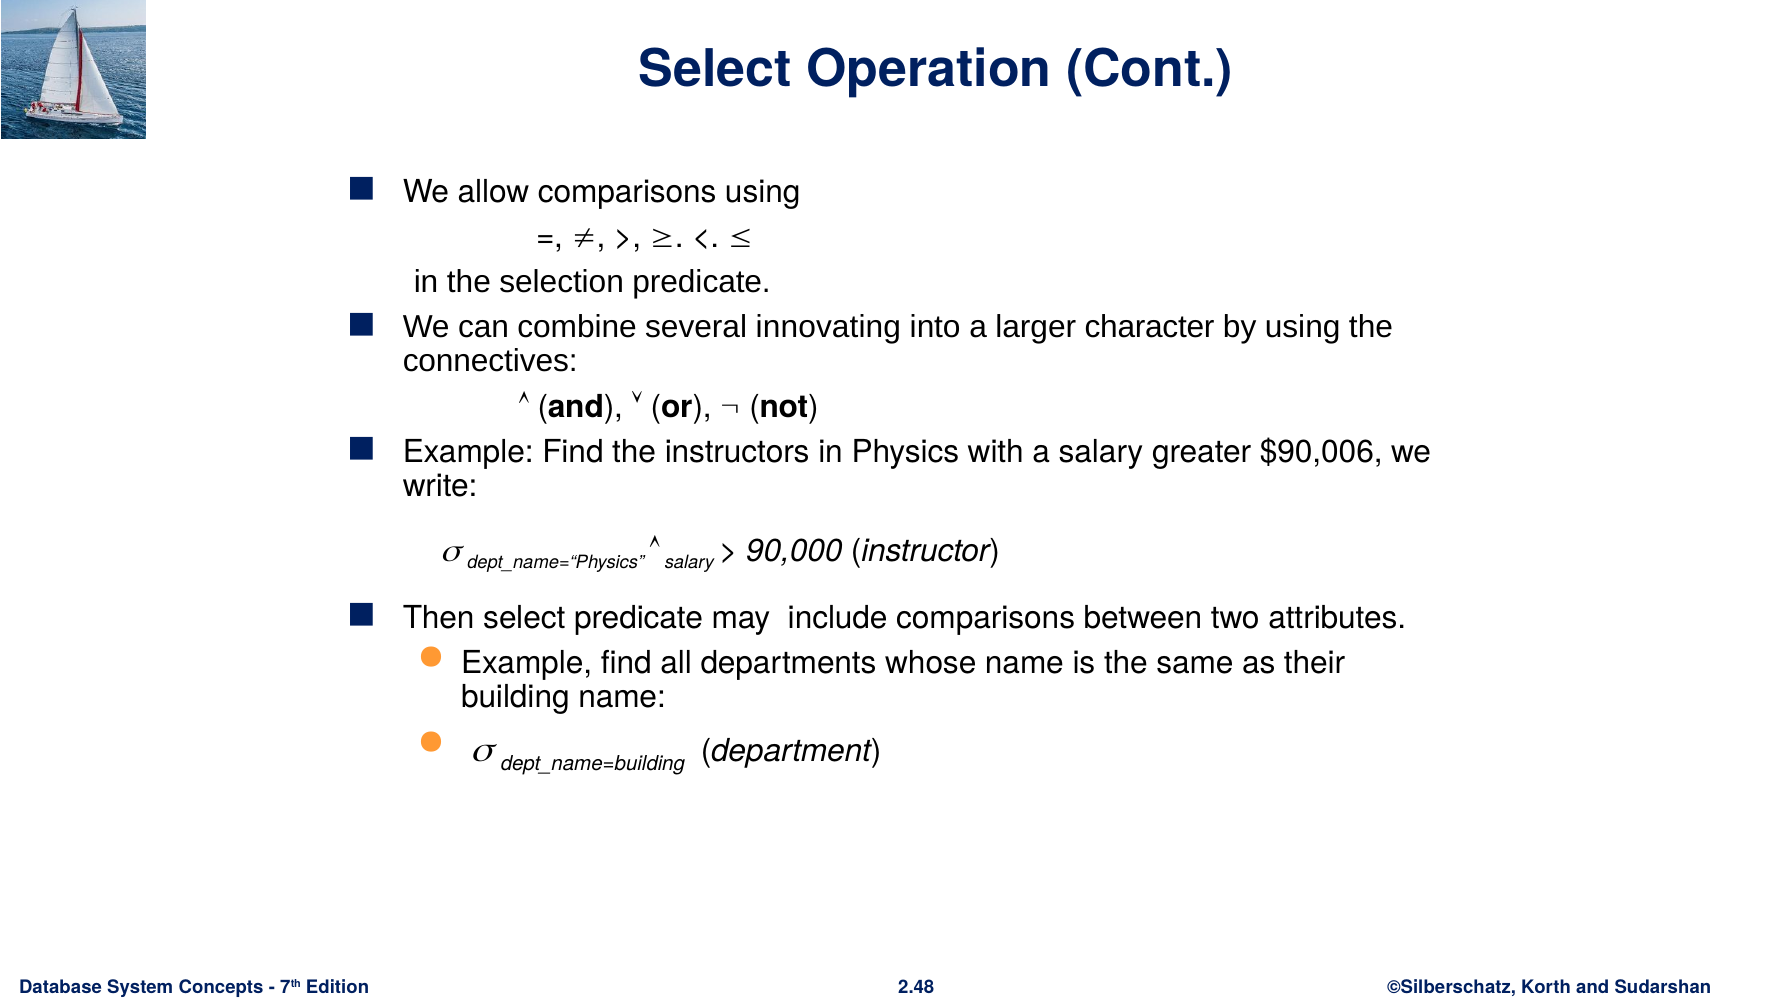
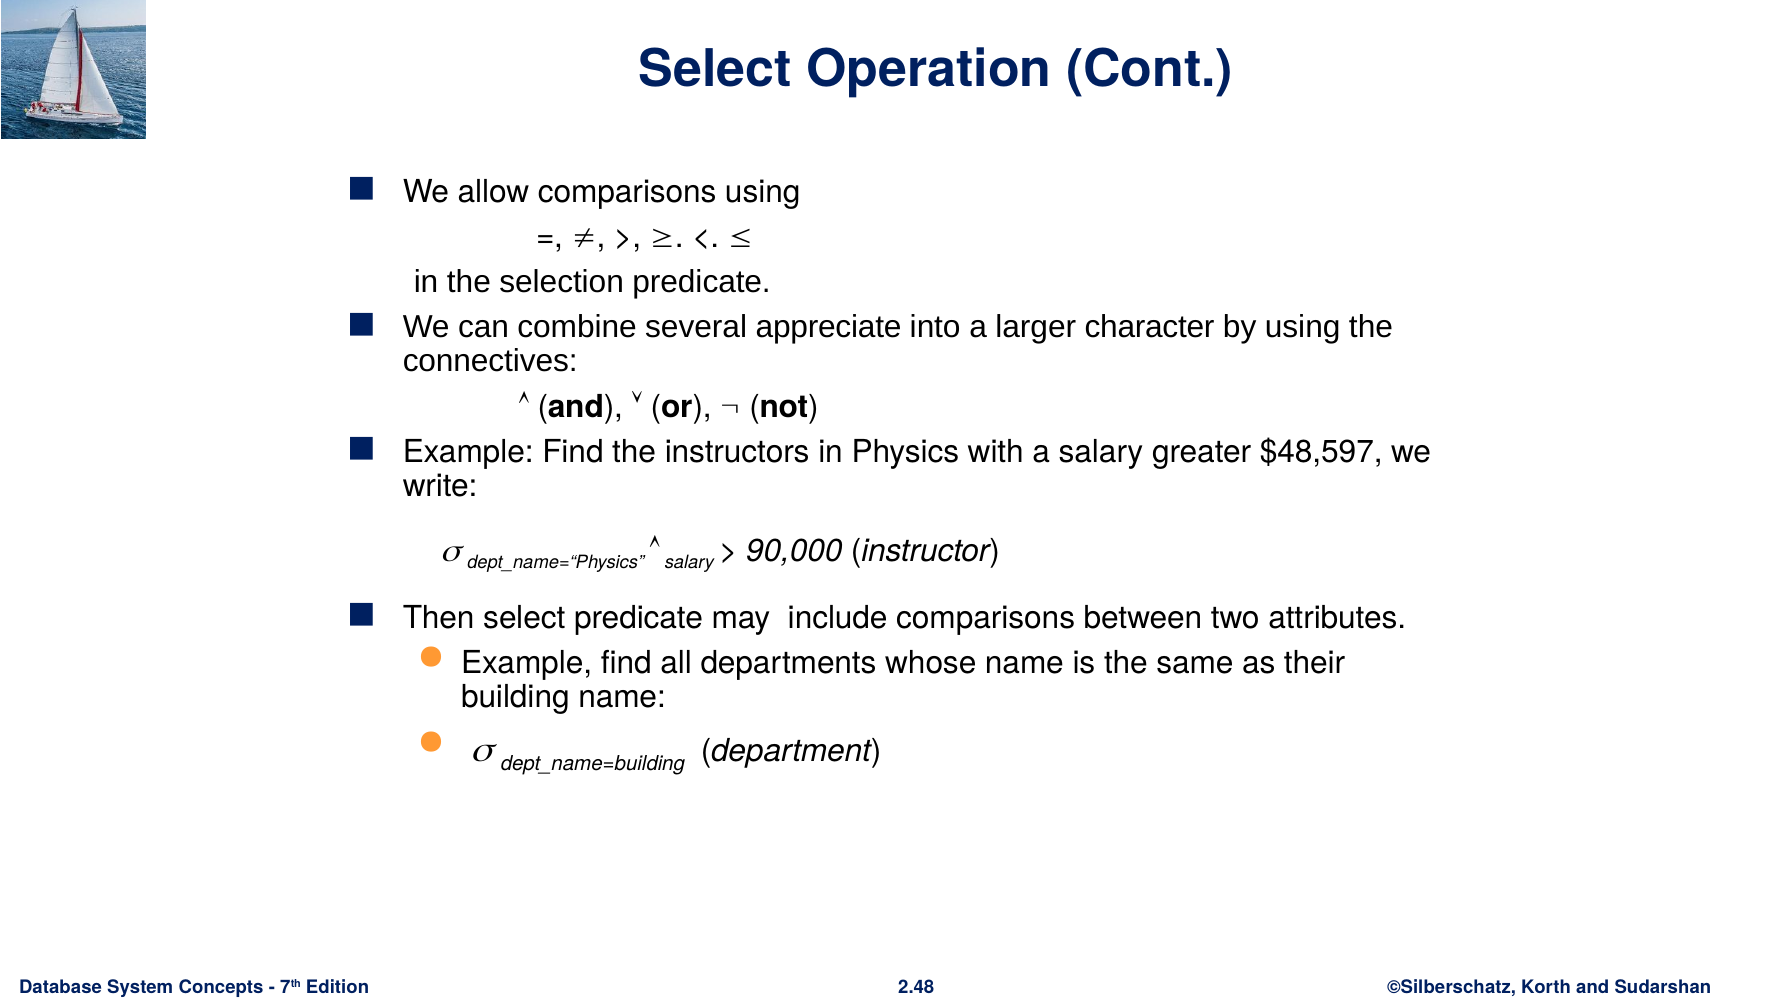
innovating: innovating -> appreciate (829, 327)
$90,006: $90,006 -> $48,597 (1321, 452)
